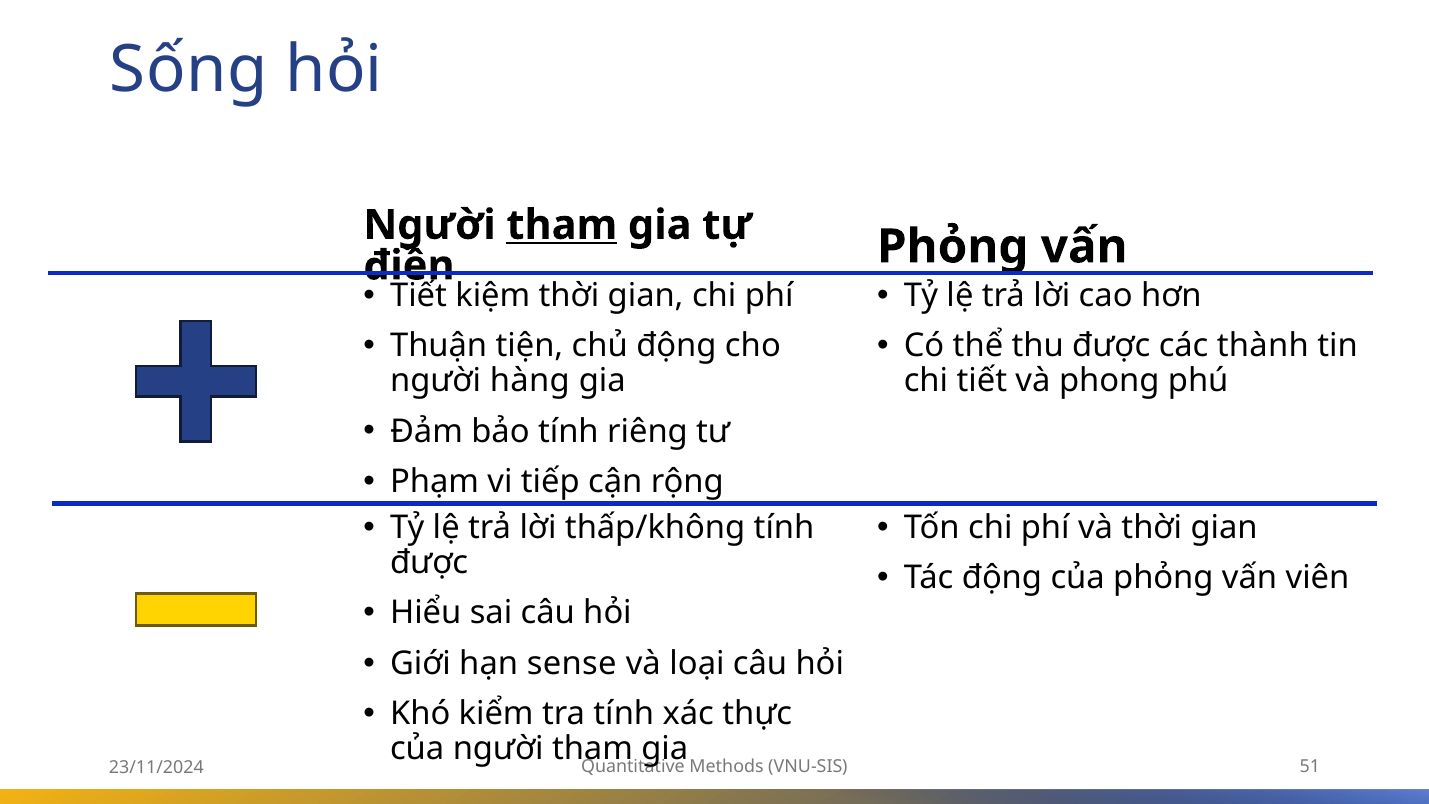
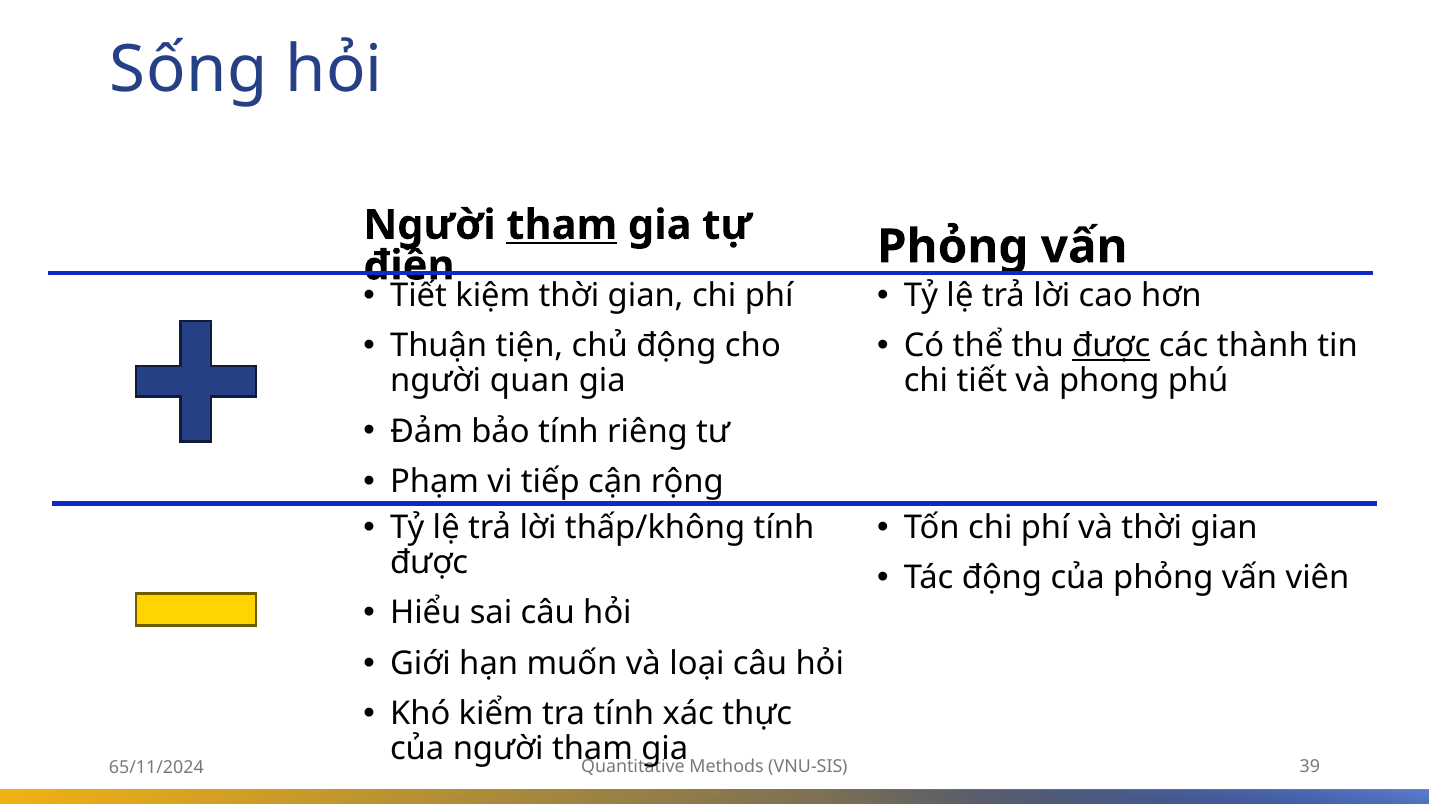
được underline: none -> present (1111, 346)
hàng: hàng -> quan (530, 381)
sense: sense -> muốn (572, 663)
51: 51 -> 39 (1310, 766)
23/11/2024: 23/11/2024 -> 65/11/2024 (156, 768)
